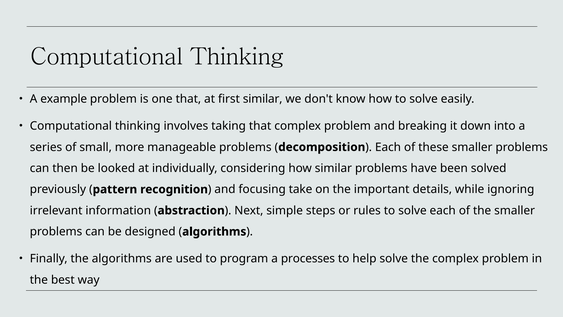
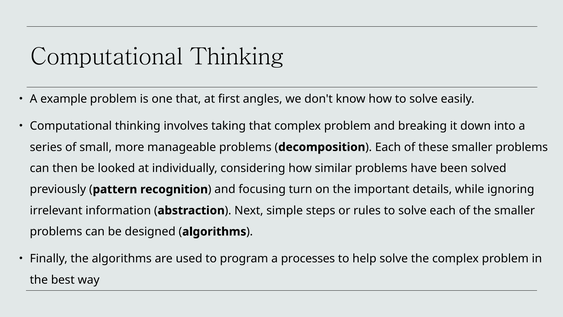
first similar: similar -> angles (263, 99)
take: take -> turn (301, 189)
